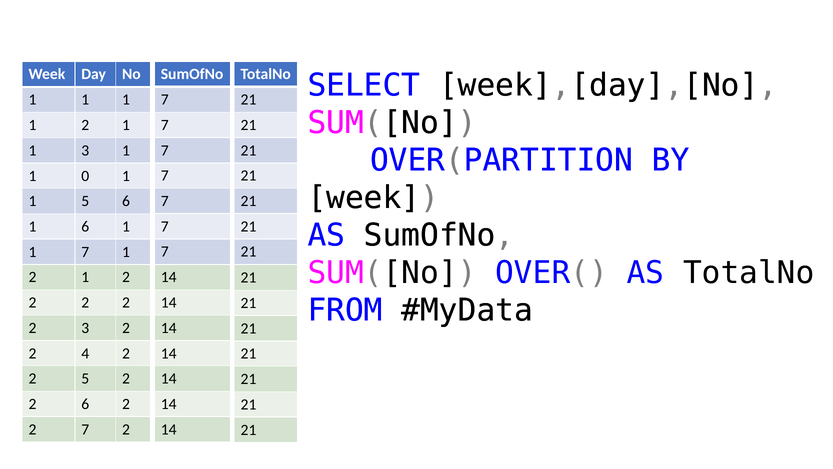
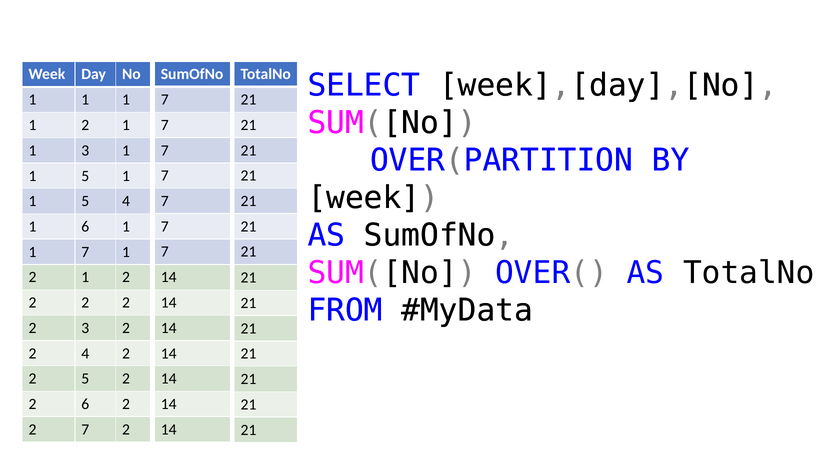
0: 0 -> 5 (85, 176)
5 6: 6 -> 4 (126, 201)
